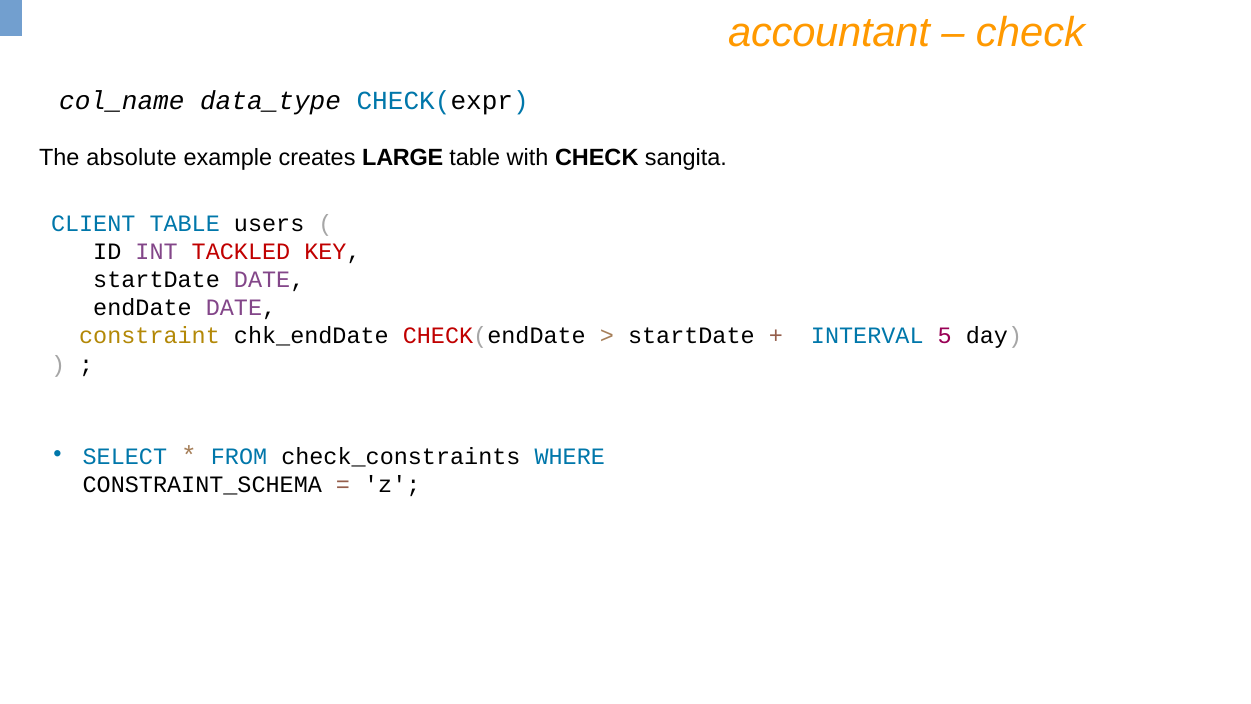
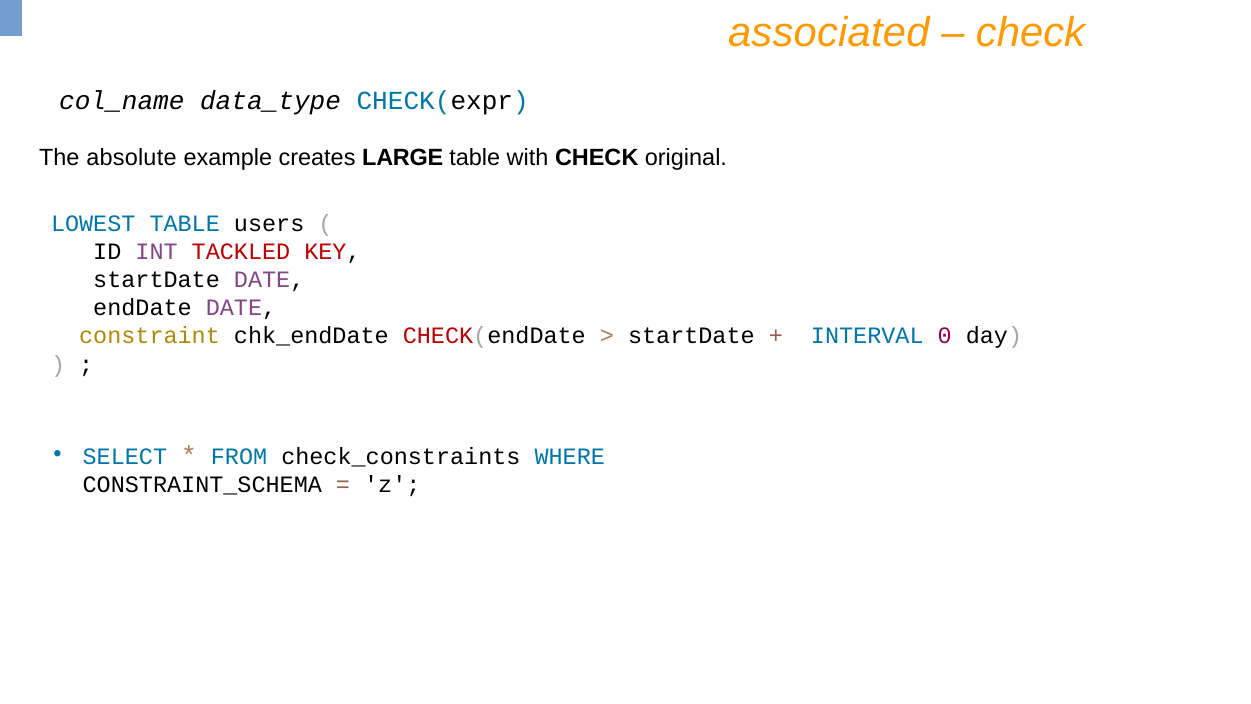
accountant: accountant -> associated (829, 33)
sangita: sangita -> original (686, 158)
CLIENT: CLIENT -> LOWEST (93, 223)
5: 5 -> 0 (945, 336)
